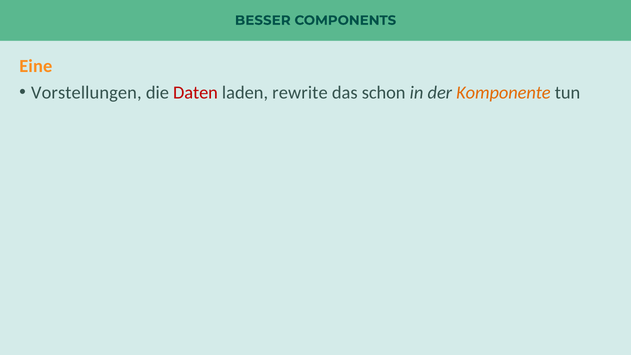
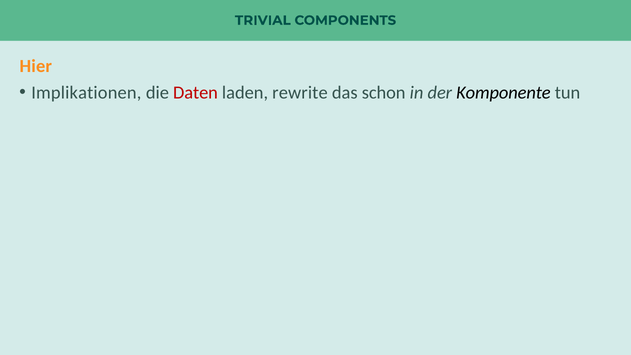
BESSER: BESSER -> TRIVIAL (263, 20)
Eine: Eine -> Hier (36, 66)
Vorstellungen: Vorstellungen -> Implikationen (86, 93)
Komponente colour: orange -> black (503, 93)
